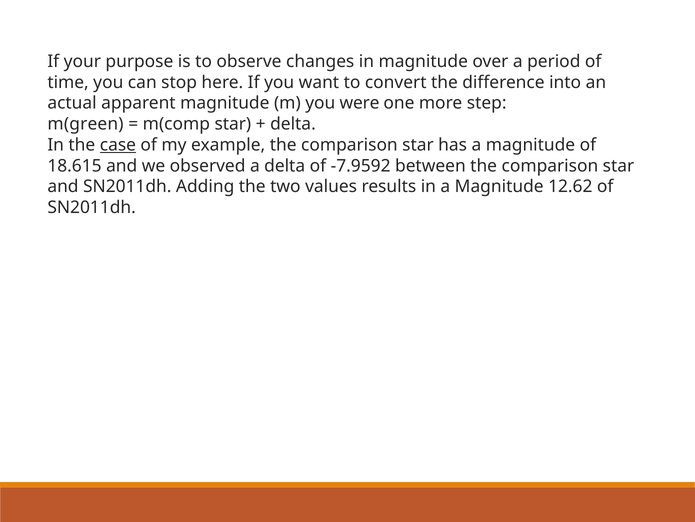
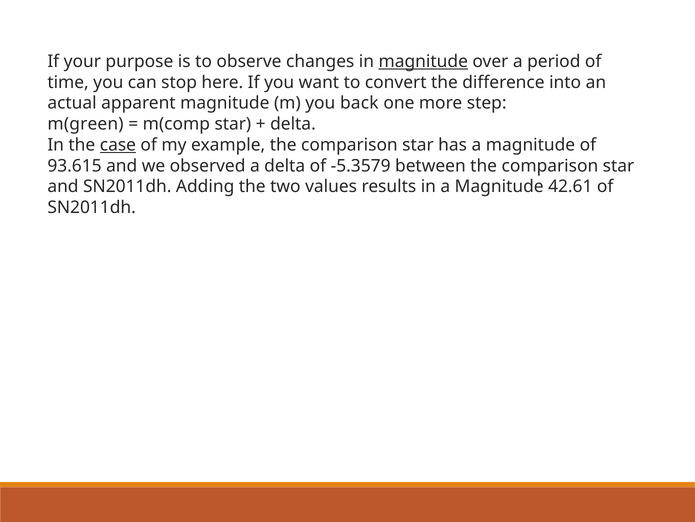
magnitude underline: none -> present (423, 61)
were: were -> back (359, 103)
18.615: 18.615 -> 93.615 (75, 166)
-7.9592: -7.9592 -> -5.3579 (361, 166)
12.62: 12.62 -> 42.61 (570, 186)
